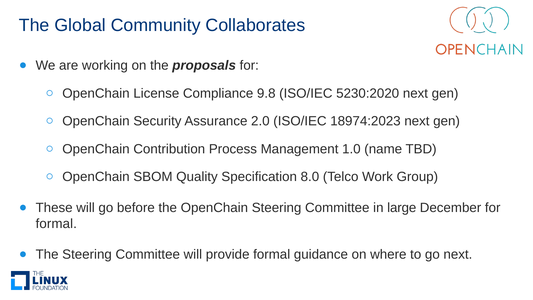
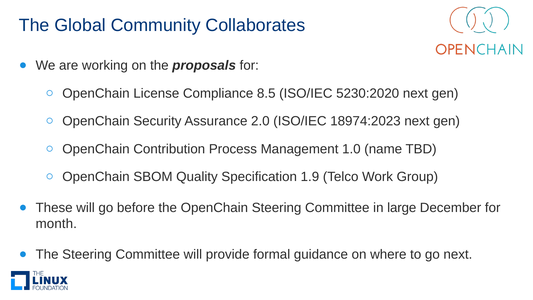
9.8: 9.8 -> 8.5 (266, 93)
8.0: 8.0 -> 1.9 (310, 177)
formal: formal -> month (56, 224)
